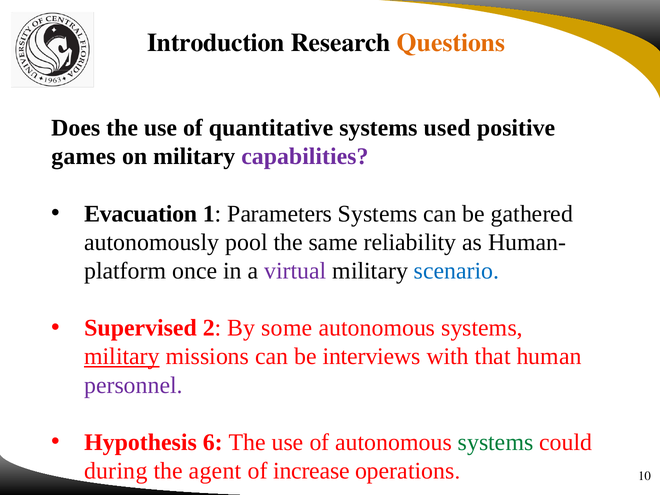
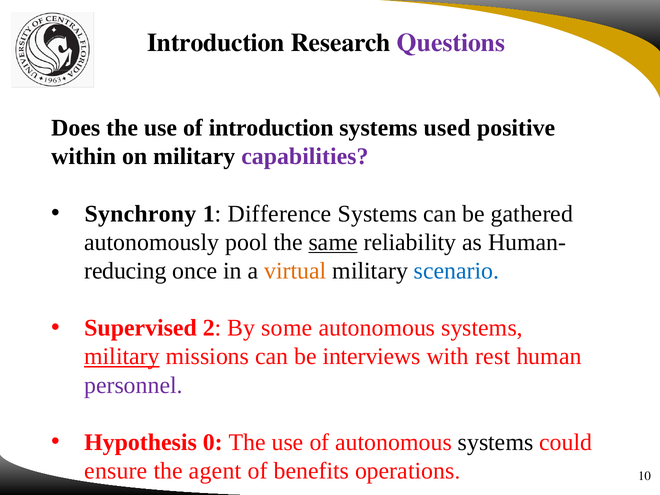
Questions colour: orange -> purple (451, 43)
of quantitative: quantitative -> introduction (271, 128)
games: games -> within (84, 157)
Evacuation: Evacuation -> Synchrony (140, 214)
Parameters: Parameters -> Difference (280, 214)
same underline: none -> present (333, 242)
platform: platform -> reducing (125, 271)
virtual colour: purple -> orange (295, 271)
that: that -> rest (493, 357)
6: 6 -> 0 (213, 442)
systems colour: green -> black (496, 442)
during: during -> ensure (116, 471)
increase: increase -> benefits (311, 471)
